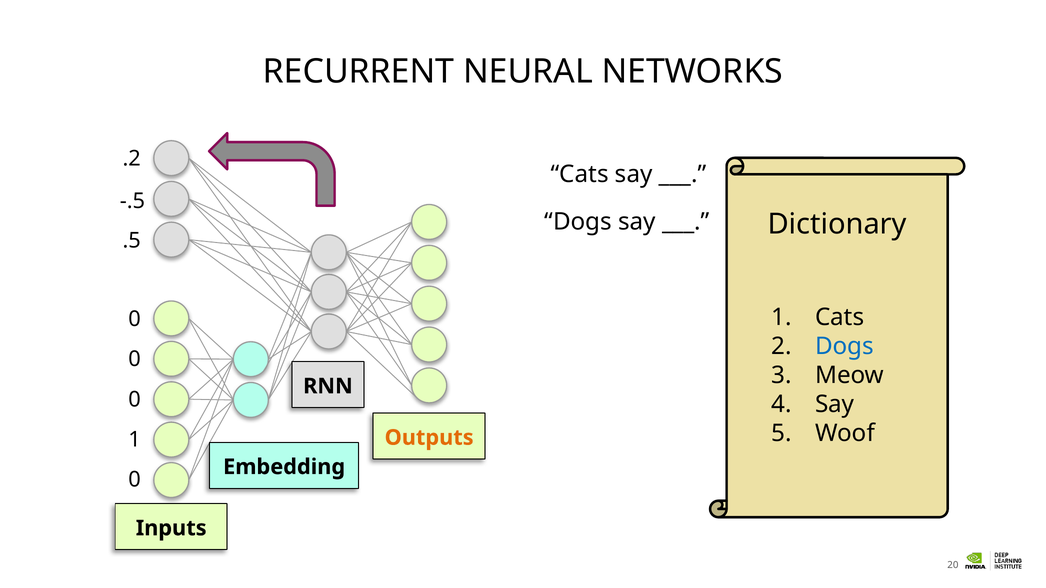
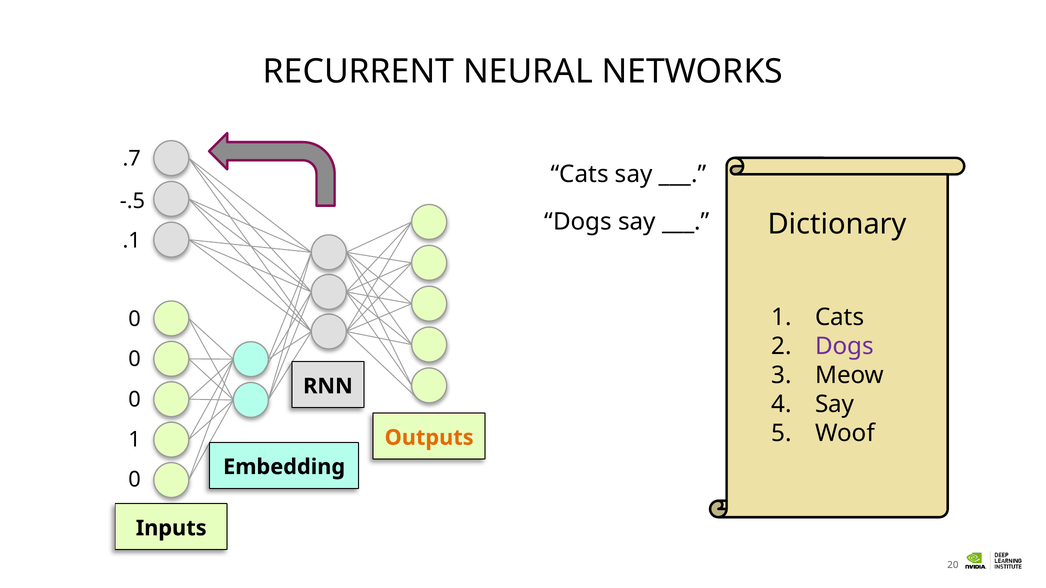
.2: .2 -> .7 (132, 159)
.5: .5 -> .1 (132, 241)
Dogs colour: blue -> purple (844, 347)
